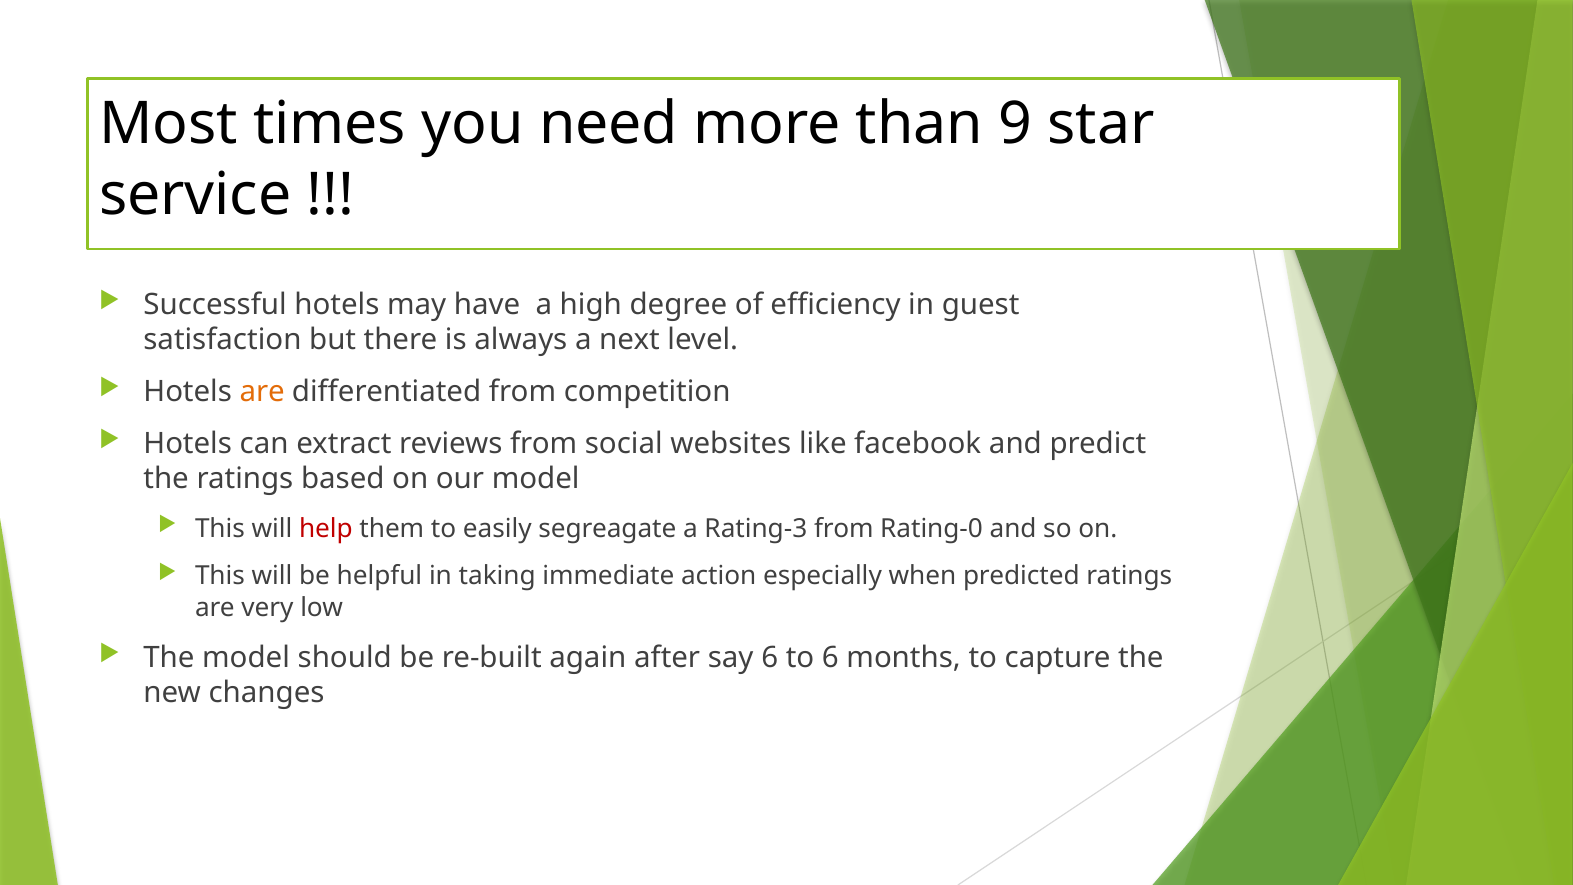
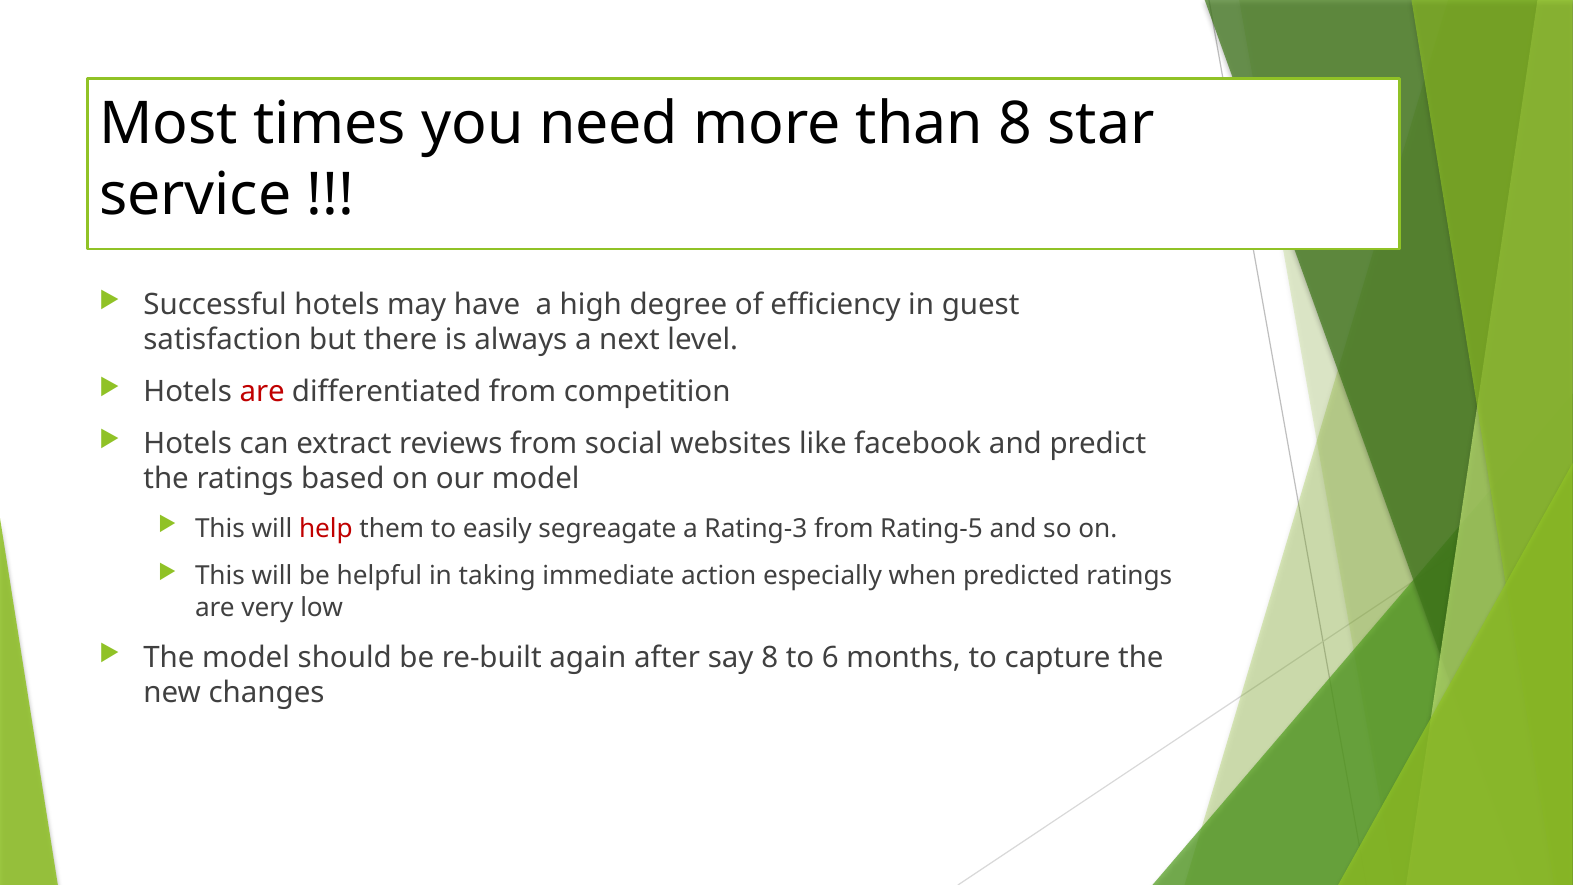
than 9: 9 -> 8 (1016, 124)
are colour: orange -> red (262, 392)
Rating-0: Rating-0 -> Rating-5 (932, 528)
say 6: 6 -> 8 (770, 658)
